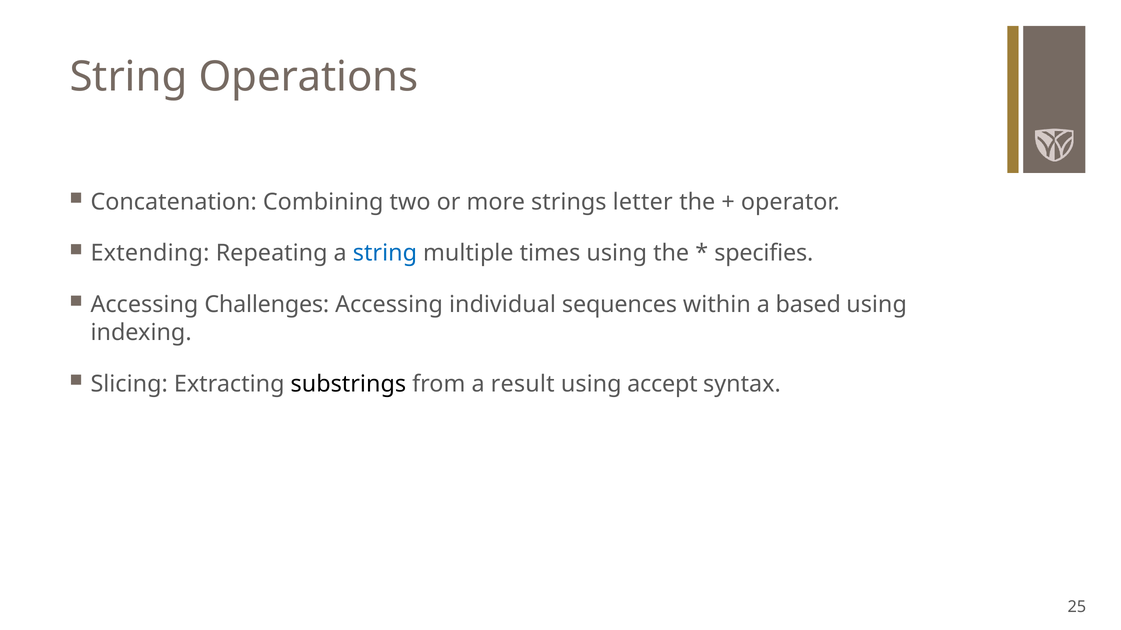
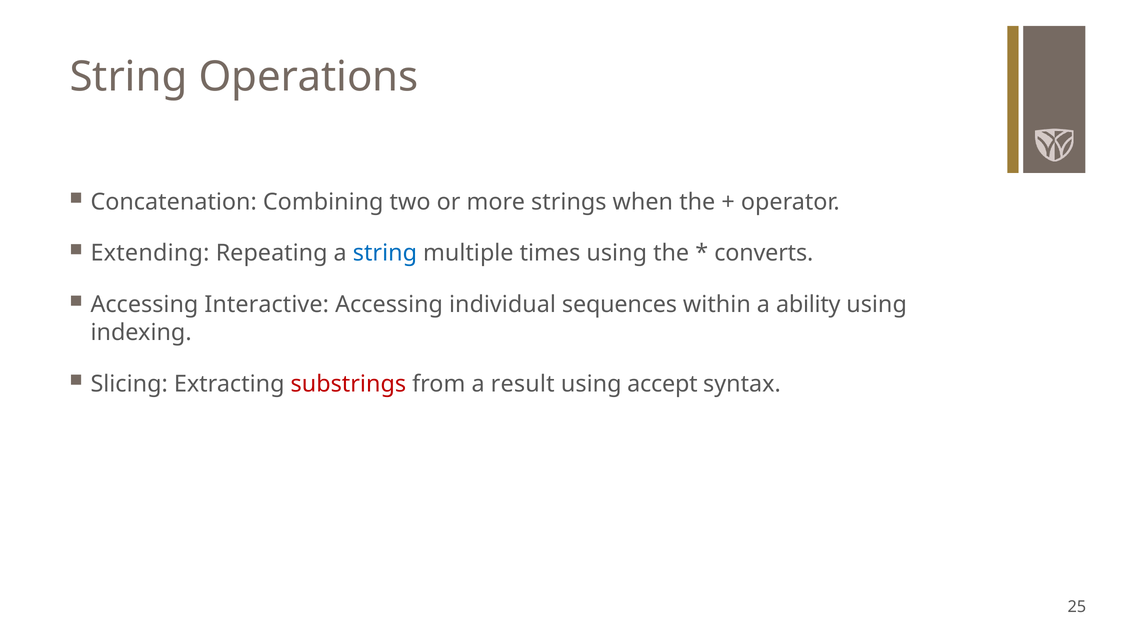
letter: letter -> when (643, 202)
specifies: specifies -> converts (764, 253)
Challenges: Challenges -> Interactive (267, 305)
based: based -> ability (808, 305)
substrings colour: black -> red (348, 384)
